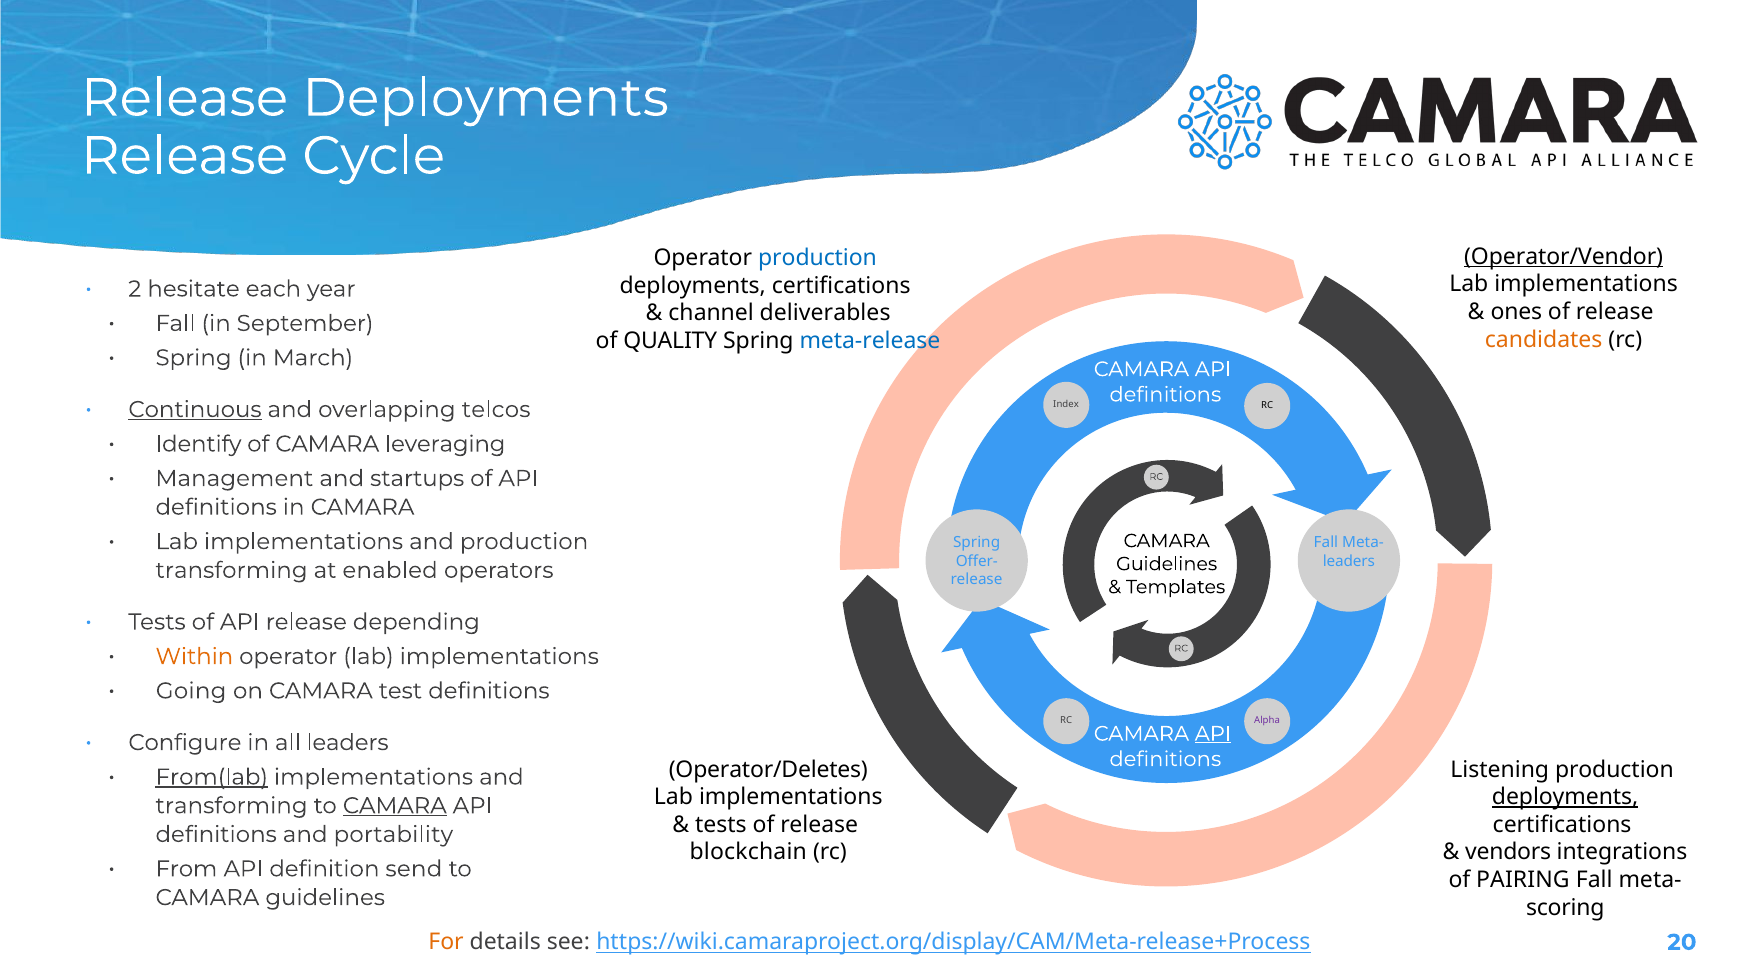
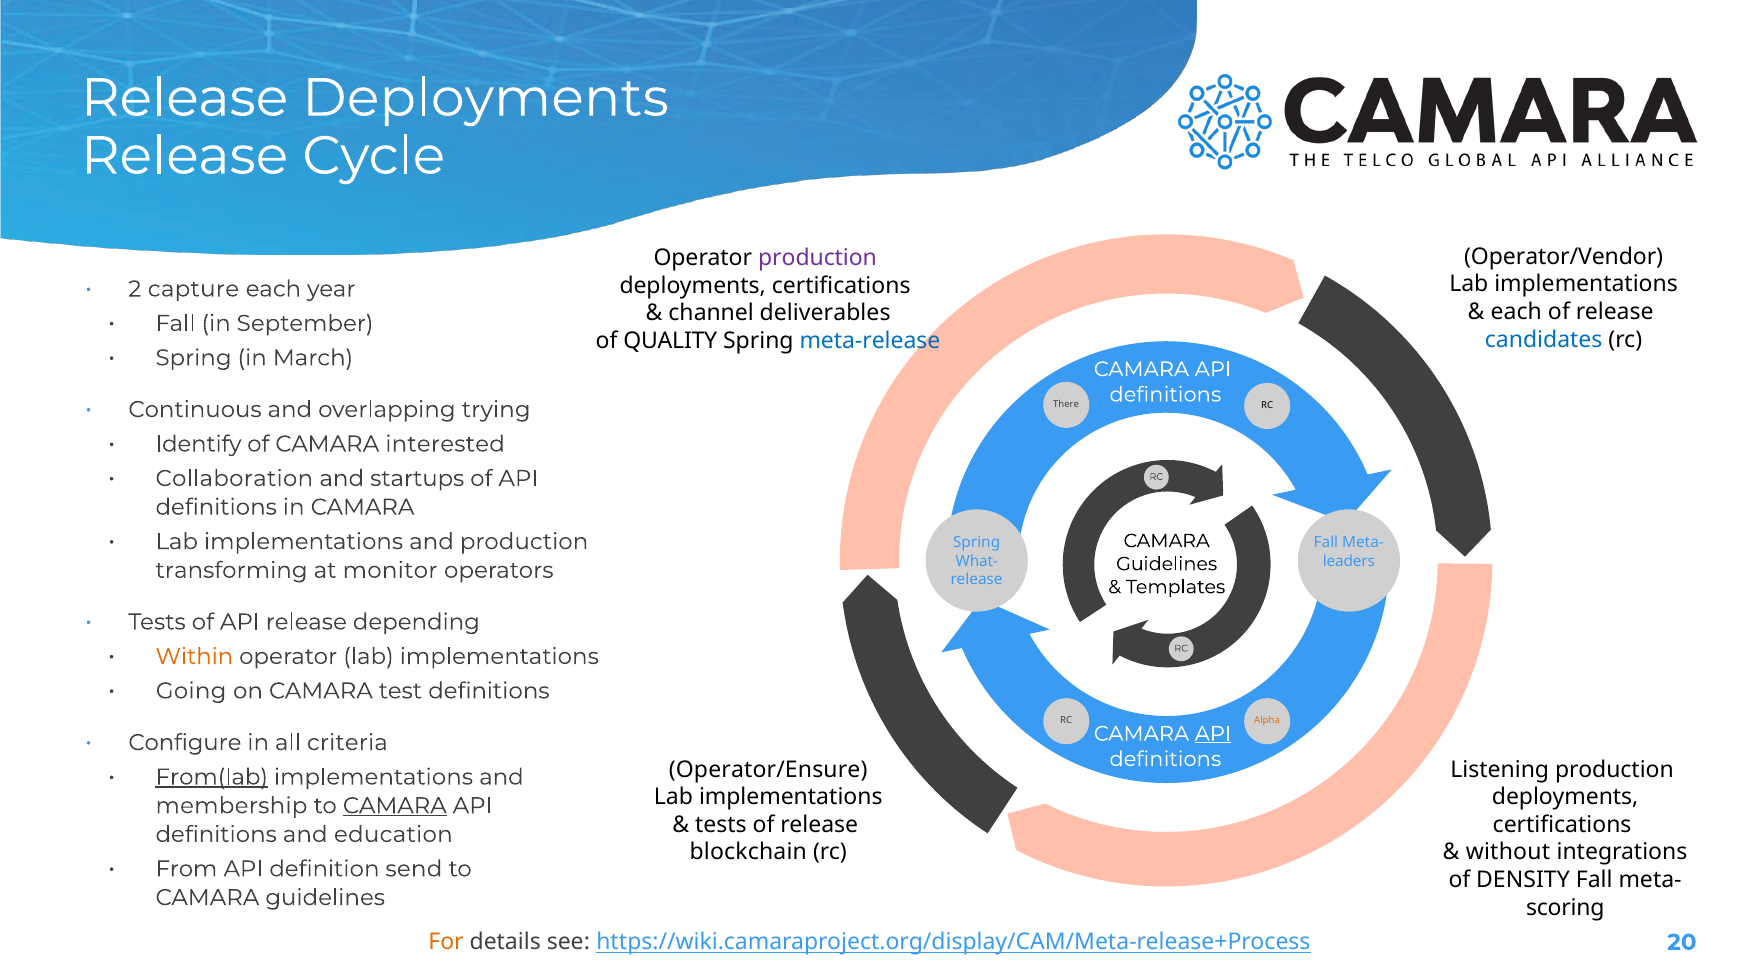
Operator/Vendor underline: present -> none (1564, 257)
production colour: blue -> purple (818, 258)
hesitate: hesitate -> capture (193, 289)
ones: ones -> each (1516, 312)
candidates colour: orange -> blue (1544, 340)
Index: Index -> There (1066, 404)
Continuous underline: present -> none (195, 410)
telcos: telcos -> trying (496, 410)
leveraging: leveraging -> interested (445, 444)
Management: Management -> Collaboration (234, 479)
Offer-: Offer- -> What- (977, 561)
enabled: enabled -> monitor (390, 570)
Alpha colour: purple -> orange (1267, 721)
all leaders: leaders -> criteria (347, 743)
Operator/Deletes: Operator/Deletes -> Operator/Ensure (768, 770)
deployments underline: present -> none (1565, 797)
transforming: transforming -> membership (231, 806)
portability: portability -> education (393, 835)
vendors: vendors -> without (1508, 853)
PAIRING: PAIRING -> DENSITY (1523, 880)
